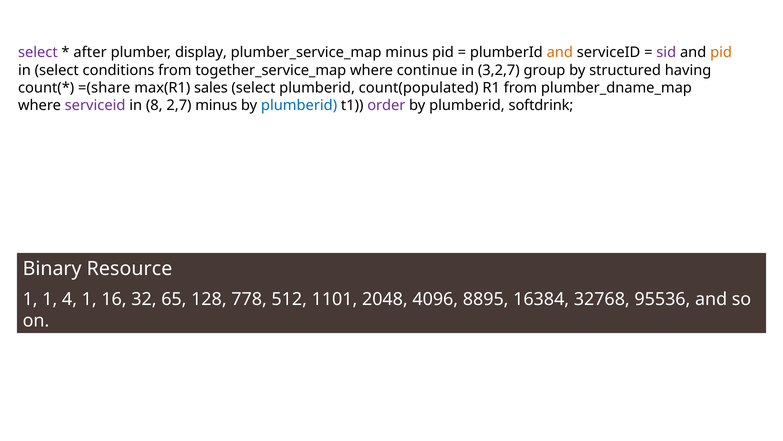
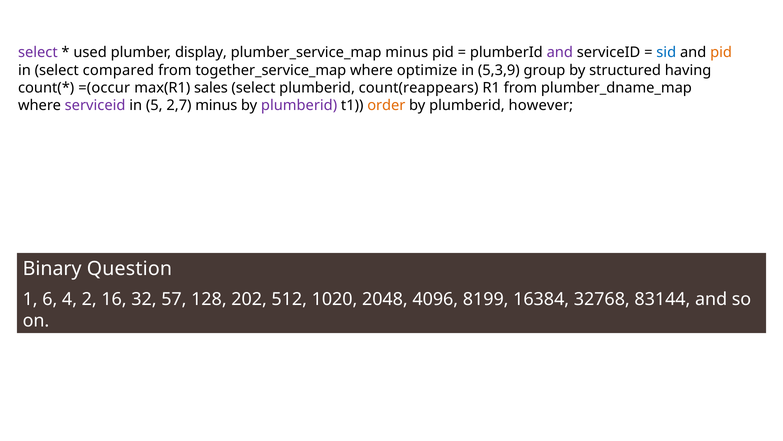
after: after -> used (90, 53)
and colour: orange -> purple (560, 53)
sid colour: purple -> blue (666, 53)
conditions: conditions -> compared (118, 70)
continue: continue -> optimize (427, 70)
3,2,7: 3,2,7 -> 5,3,9 (499, 70)
=(share: =(share -> =(occur (104, 88)
count(populated: count(populated -> count(reappears (419, 88)
8: 8 -> 5 (154, 105)
plumberid colour: blue -> purple (299, 105)
order colour: purple -> orange (386, 105)
softdrink: softdrink -> however (541, 105)
Resource: Resource -> Question (129, 269)
1 1: 1 -> 6 (50, 299)
4 1: 1 -> 2 (89, 299)
65: 65 -> 57 (174, 299)
778: 778 -> 202 (249, 299)
1101: 1101 -> 1020 (335, 299)
8895: 8895 -> 8199 (486, 299)
95536: 95536 -> 83144 (662, 299)
